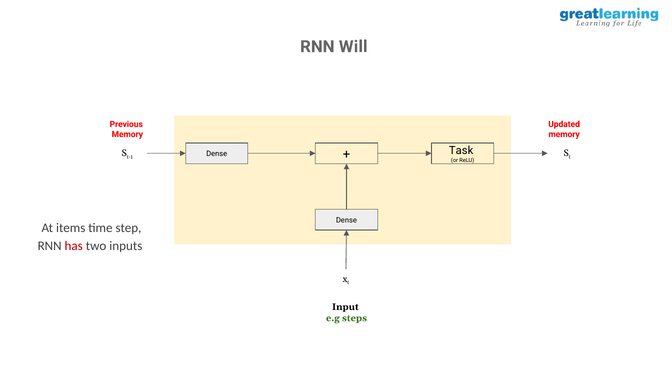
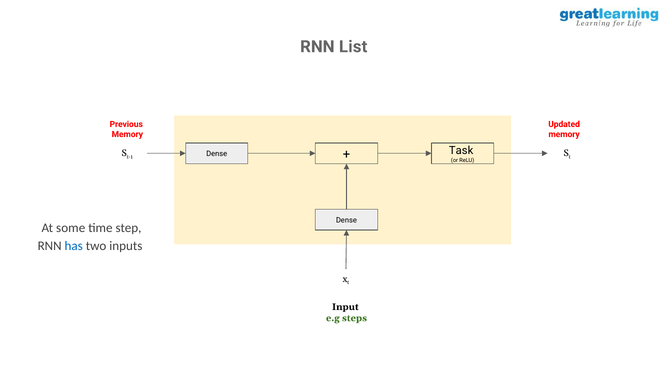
Will: Will -> List (353, 47)
items: items -> some (71, 228)
has colour: red -> blue (74, 246)
